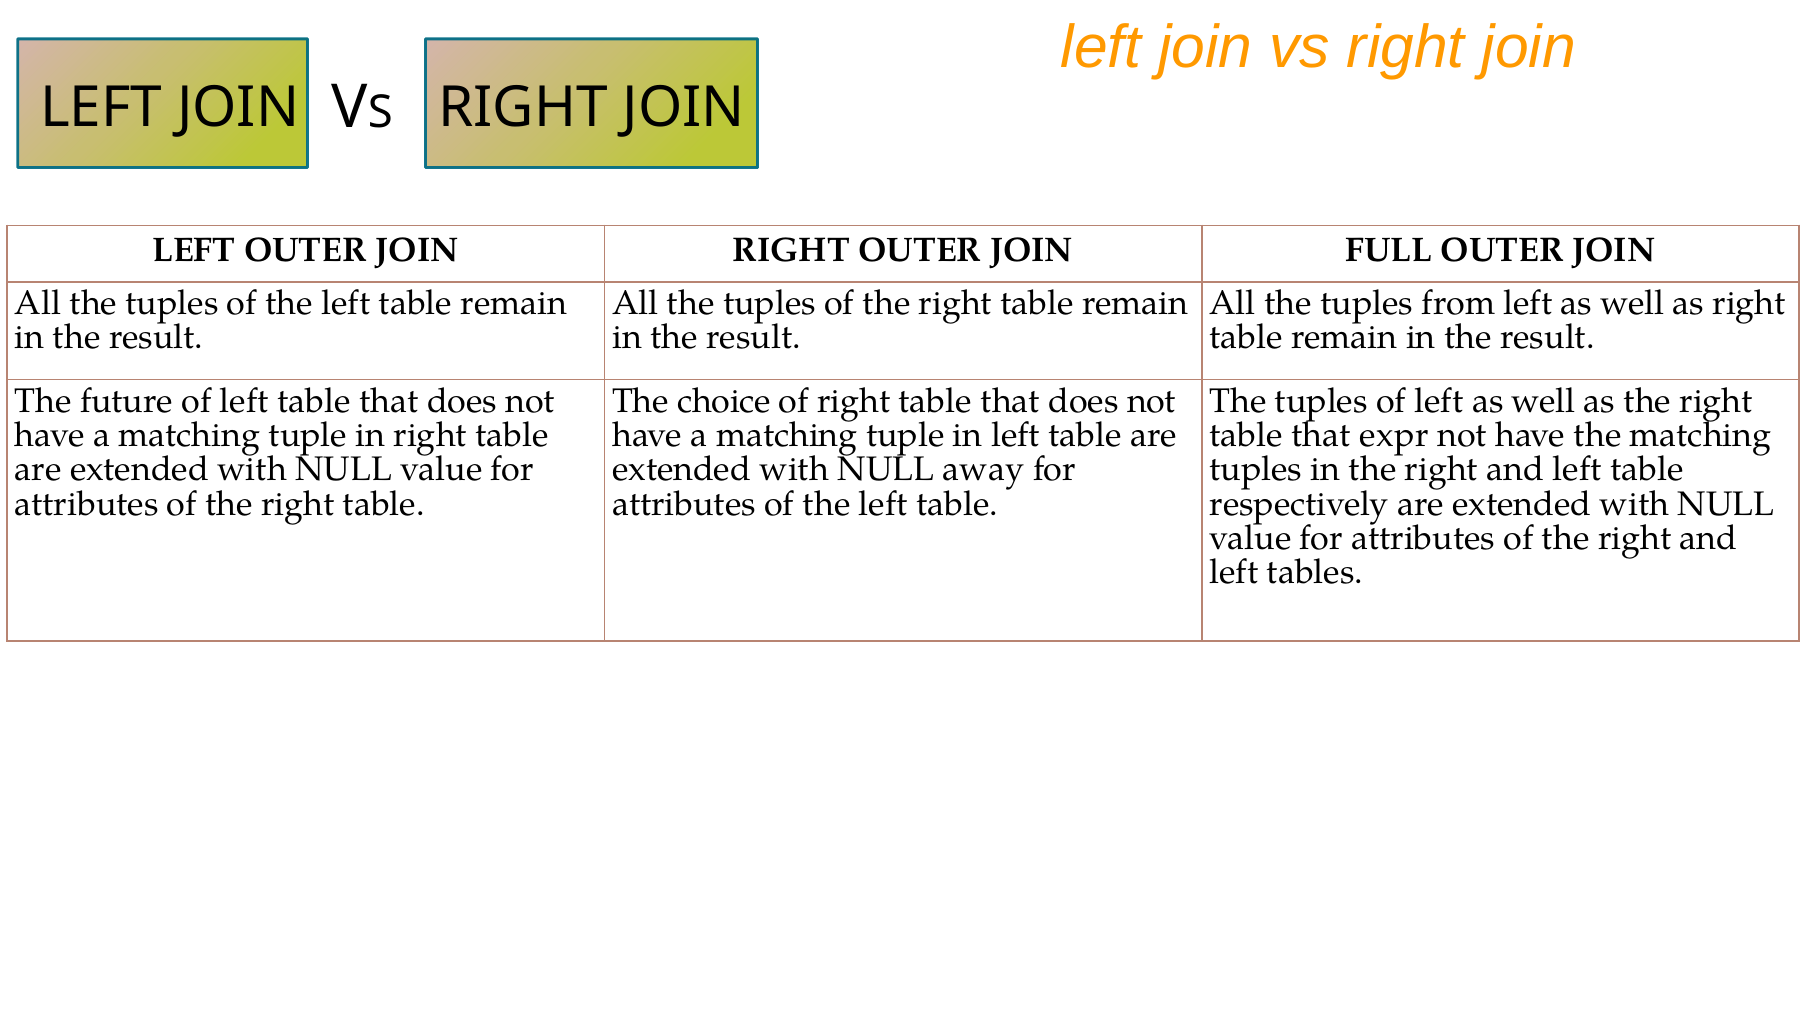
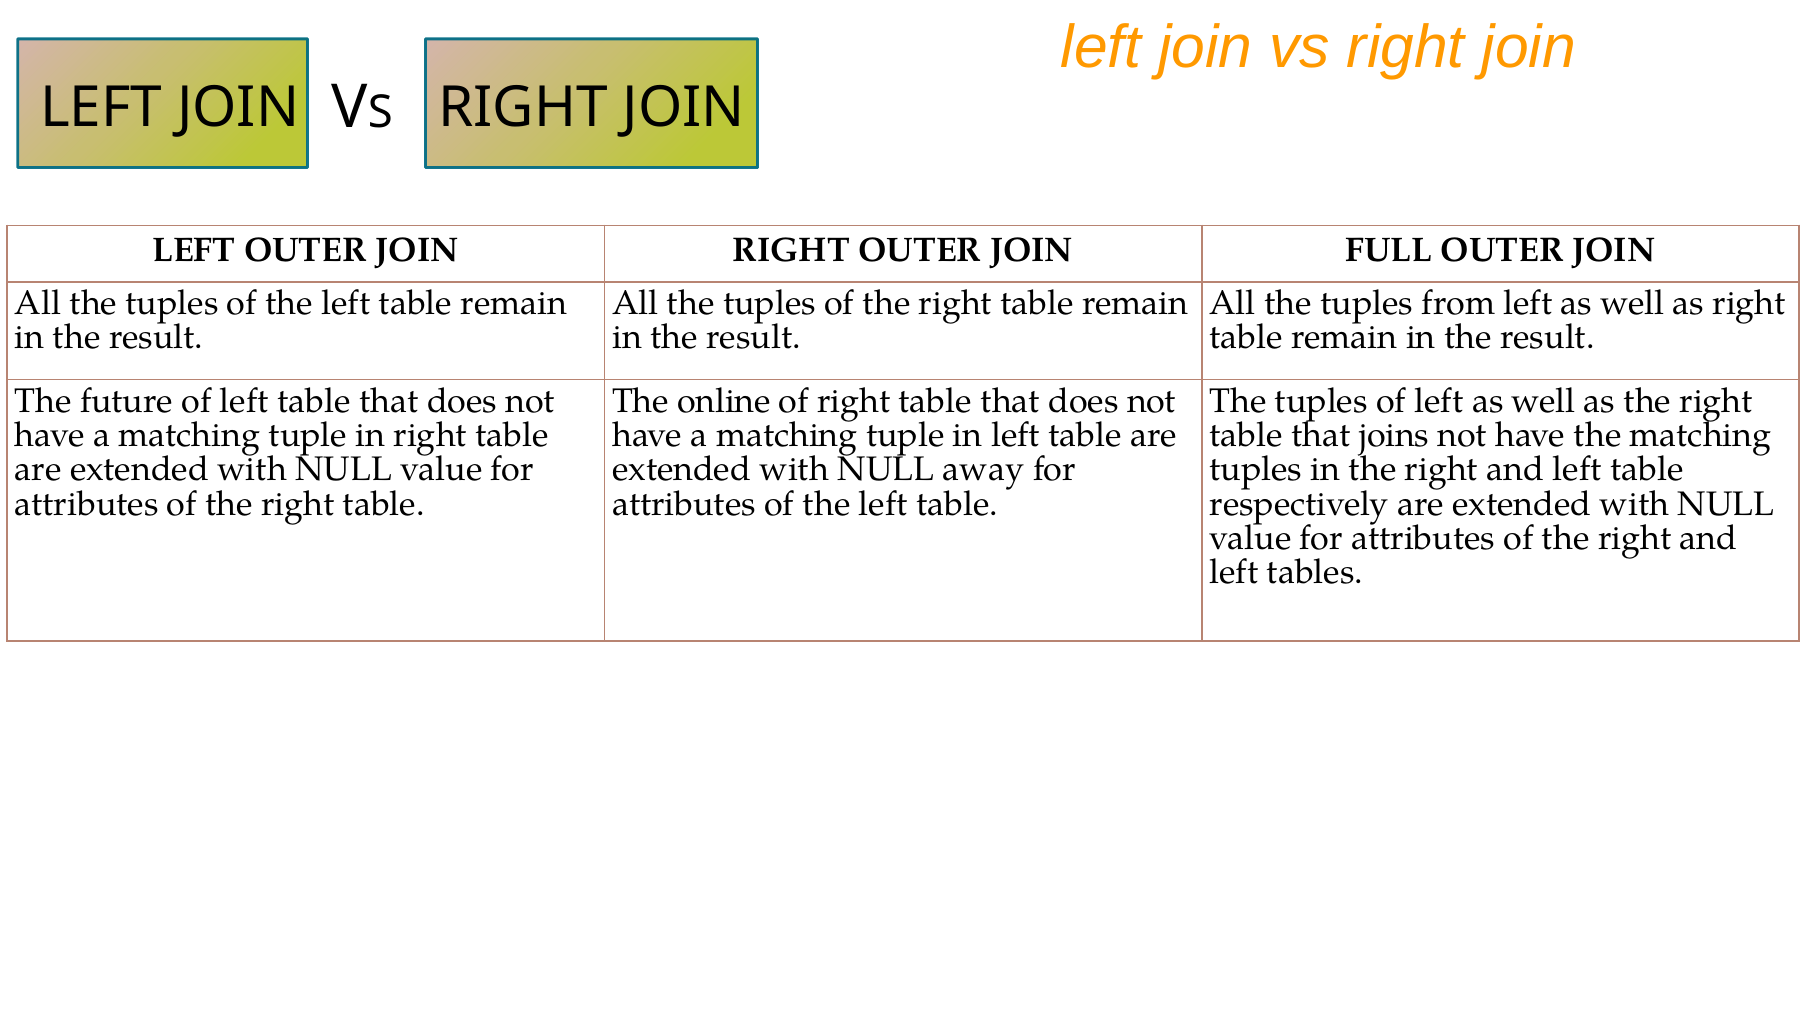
choice: choice -> online (724, 401)
expr: expr -> joins (1394, 435)
